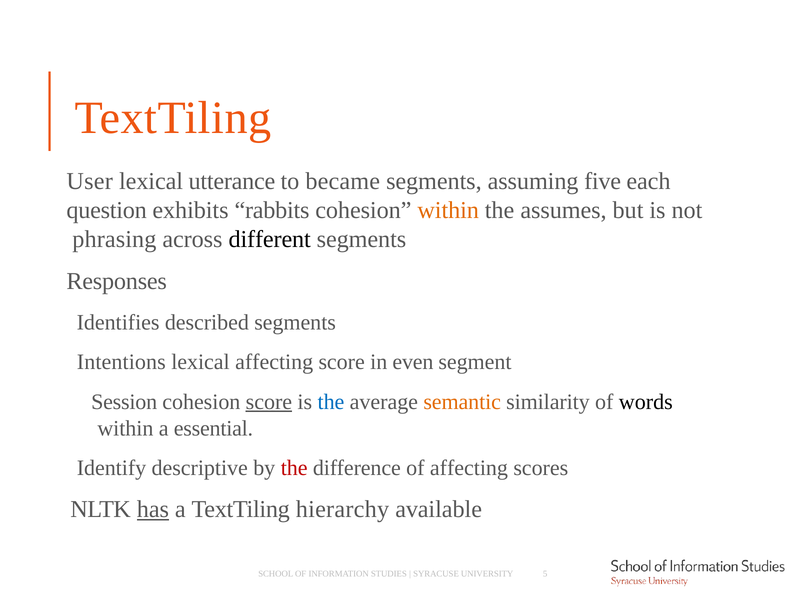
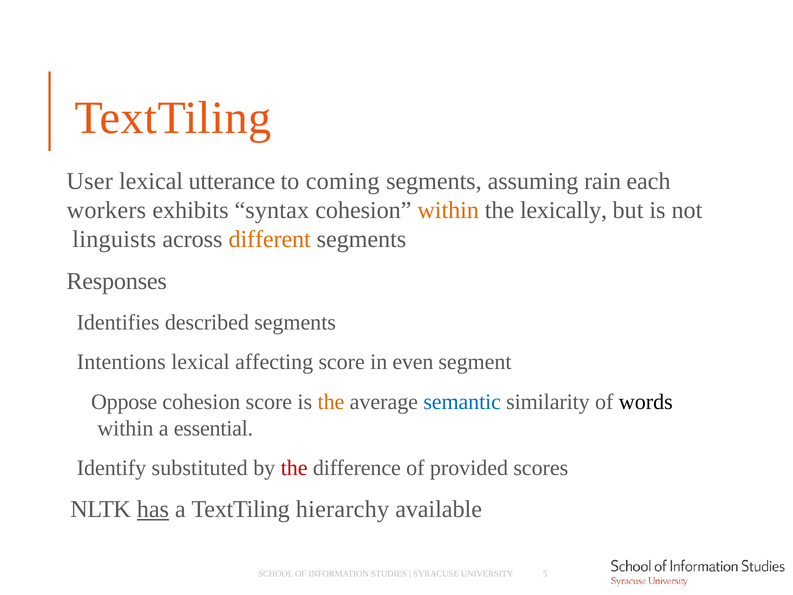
became: became -> coming (343, 181)
five: five -> rain (603, 181)
question: question -> workers (106, 210)
rabbits: rabbits -> syntax (272, 210)
assumes: assumes -> lexically (564, 210)
phrasing: phrasing -> linguists (114, 239)
different colour: black -> orange (270, 239)
Session: Session -> Oppose (124, 402)
score underline: present -> none (269, 402)
the colour: blue -> orange (331, 402)
semantic colour: orange -> blue (462, 402)
descriptive: descriptive -> substituted (200, 468)
of affecting: affecting -> provided (469, 468)
